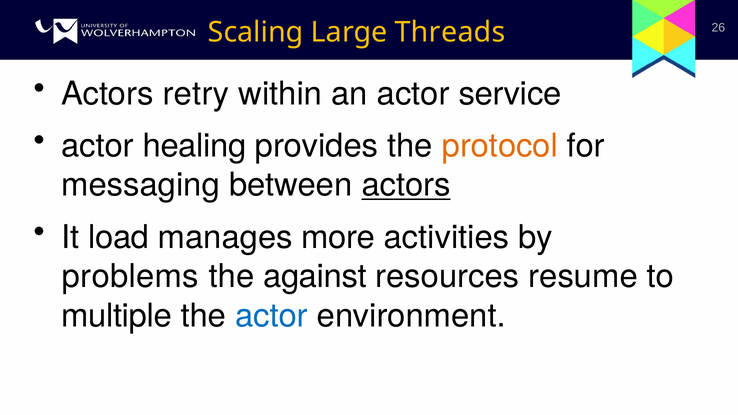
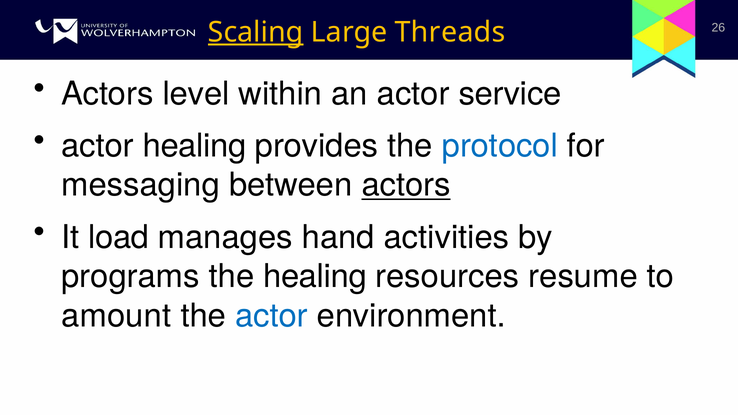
Scaling underline: none -> present (256, 32)
retry: retry -> level (196, 94)
protocol colour: orange -> blue (500, 146)
more: more -> hand (338, 237)
problems: problems -> programs (130, 277)
the against: against -> healing (315, 277)
multiple: multiple -> amount (116, 316)
